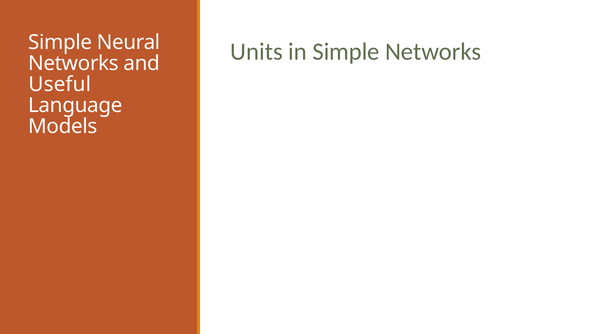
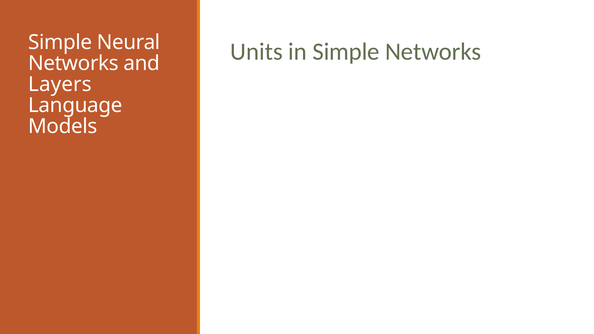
Useful: Useful -> Layers (60, 84)
